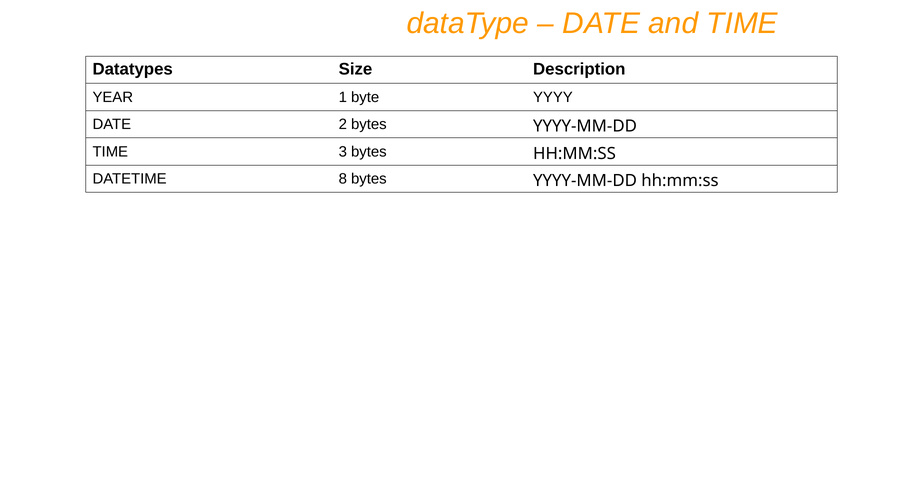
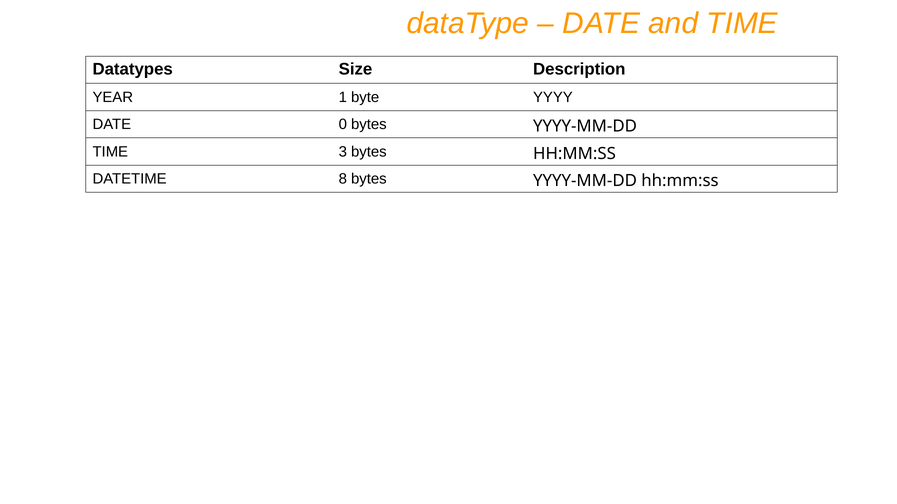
2: 2 -> 0 (343, 125)
